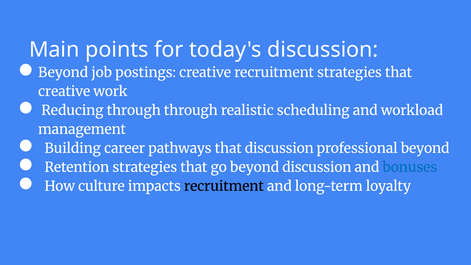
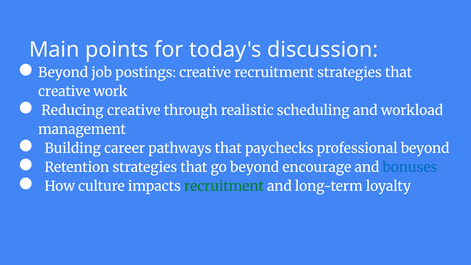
Reducing through: through -> creative (134, 110)
that discussion: discussion -> paychecks (279, 148)
beyond discussion: discussion -> encourage (317, 167)
recruitment colour: black -> green (224, 186)
